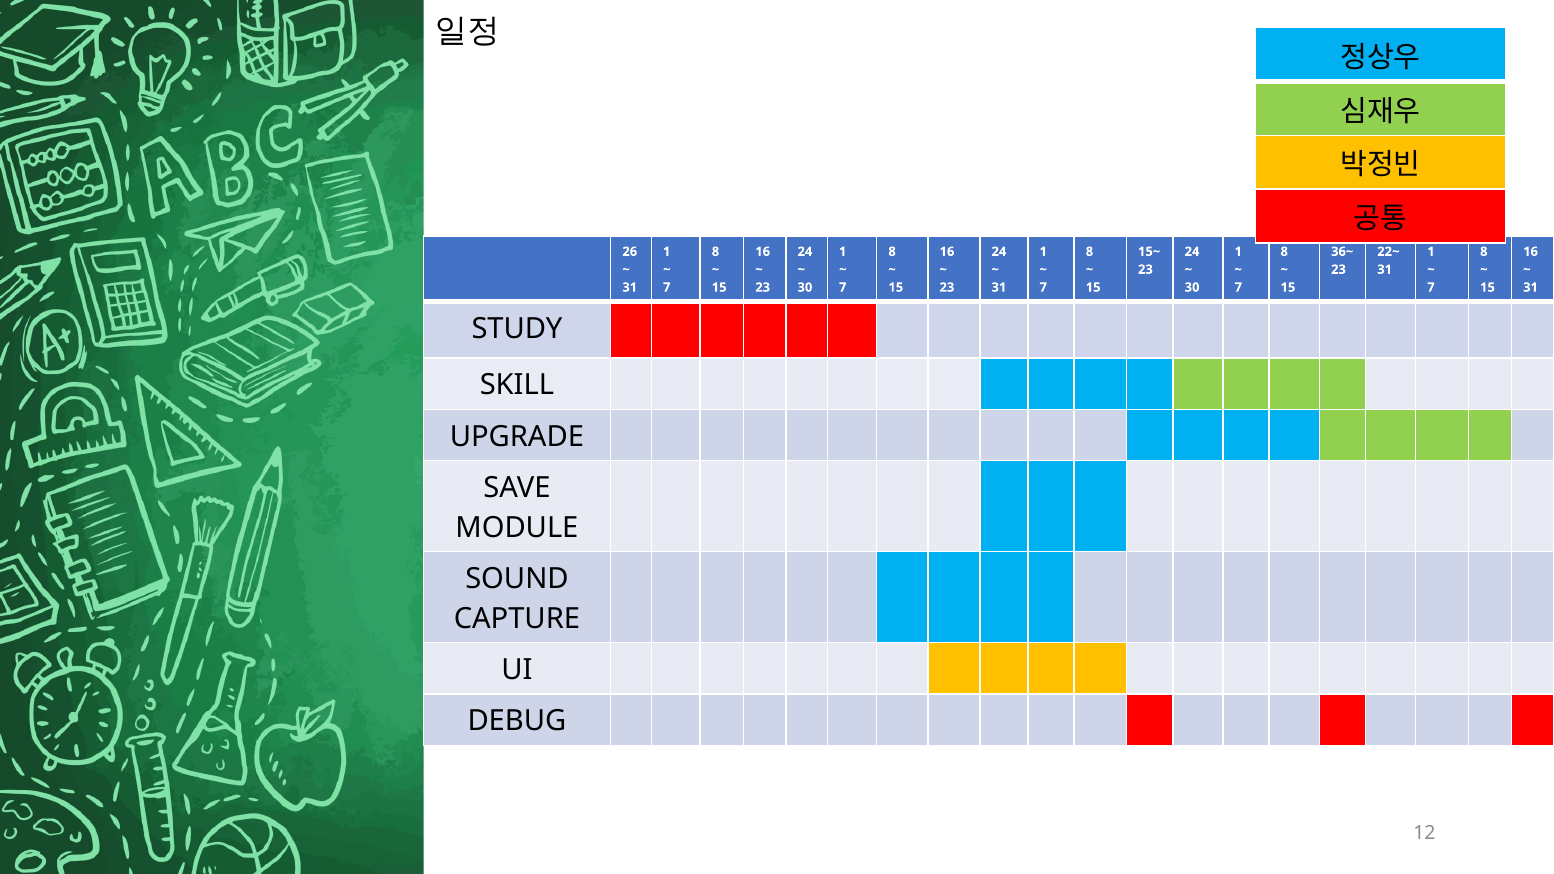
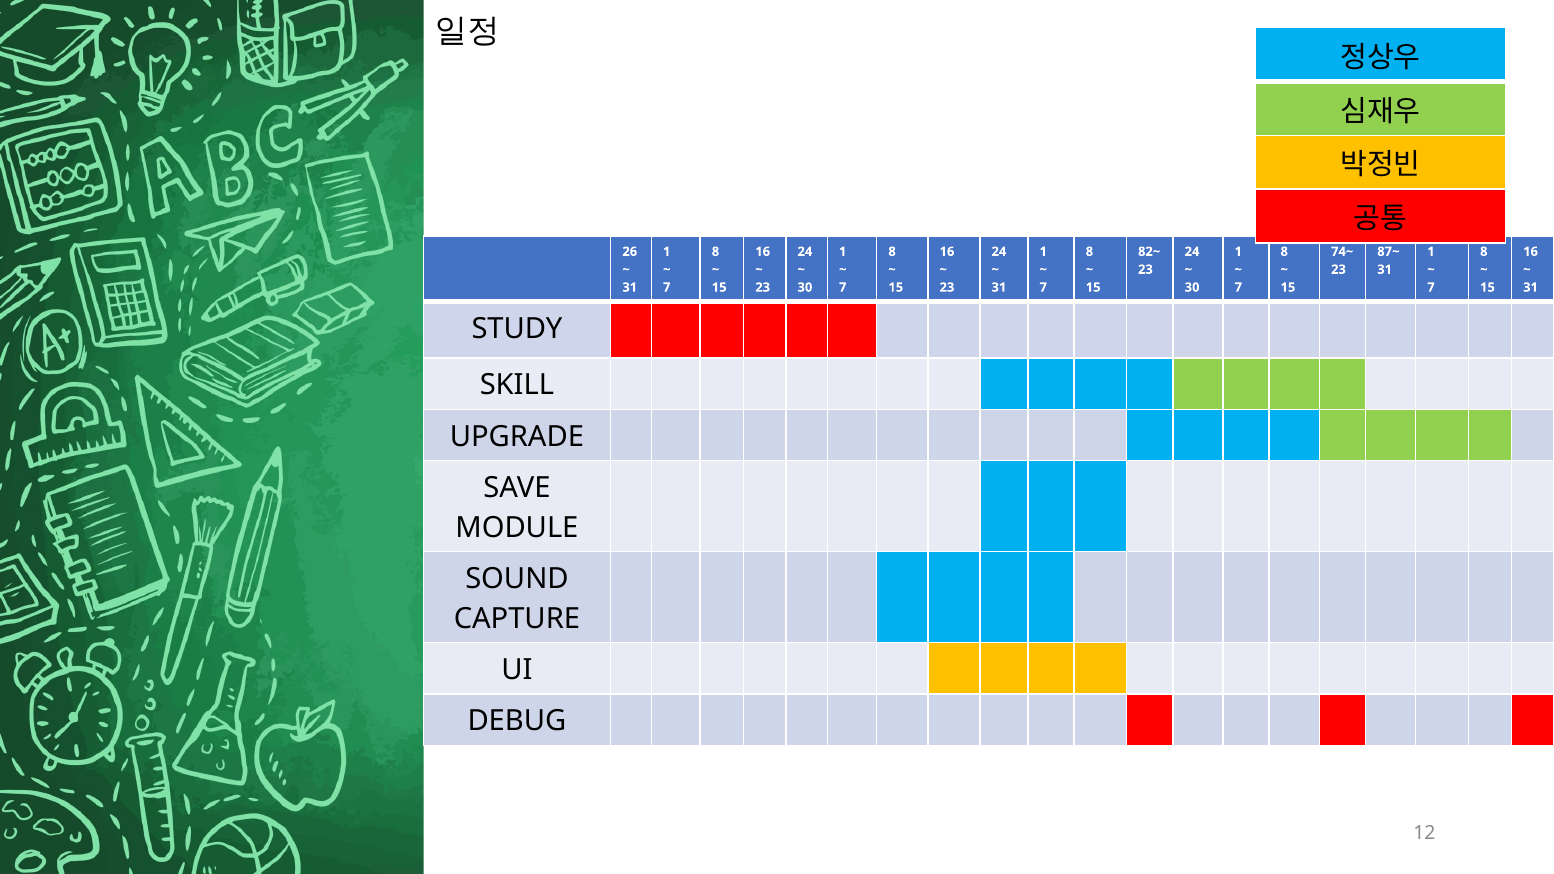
15~: 15~ -> 82~ (1149, 252)
36~: 36~ -> 74~ (1342, 252)
22~: 22~ -> 87~ (1388, 252)
